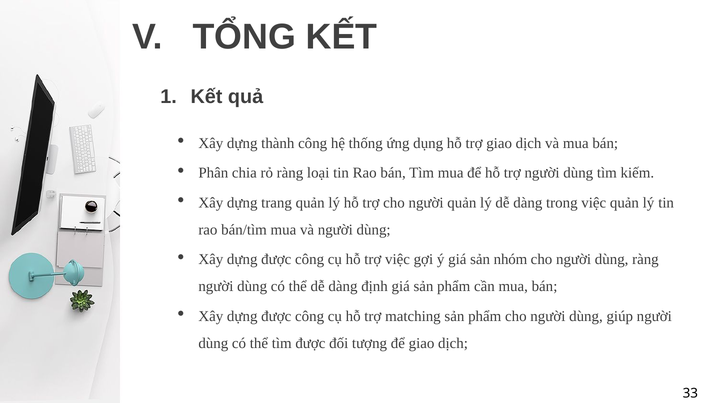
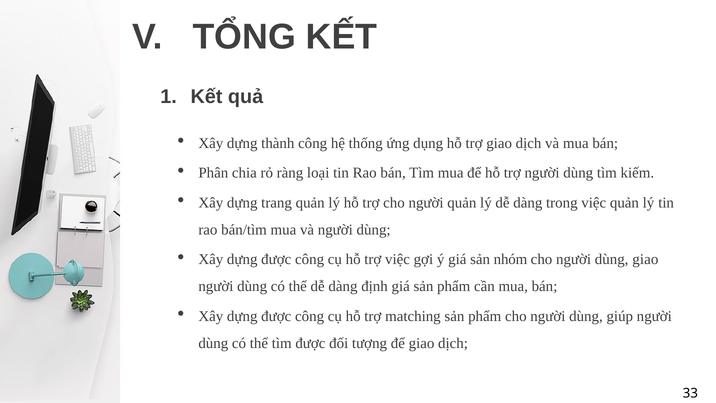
dùng ràng: ràng -> giao (645, 259)
